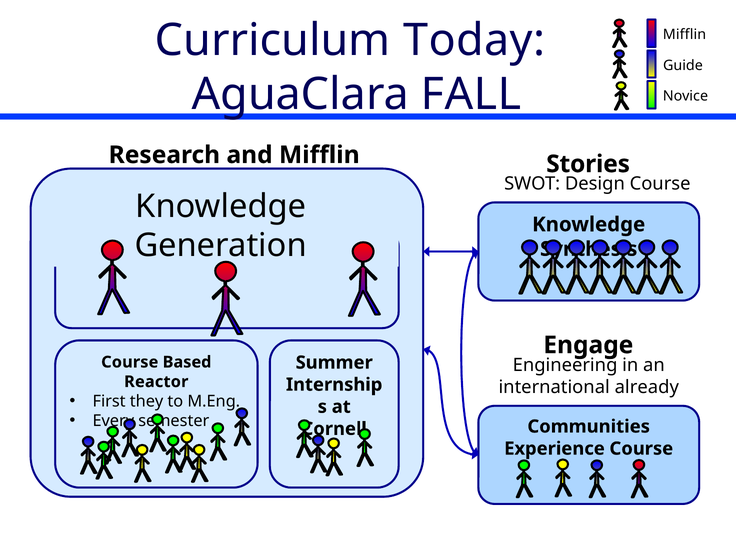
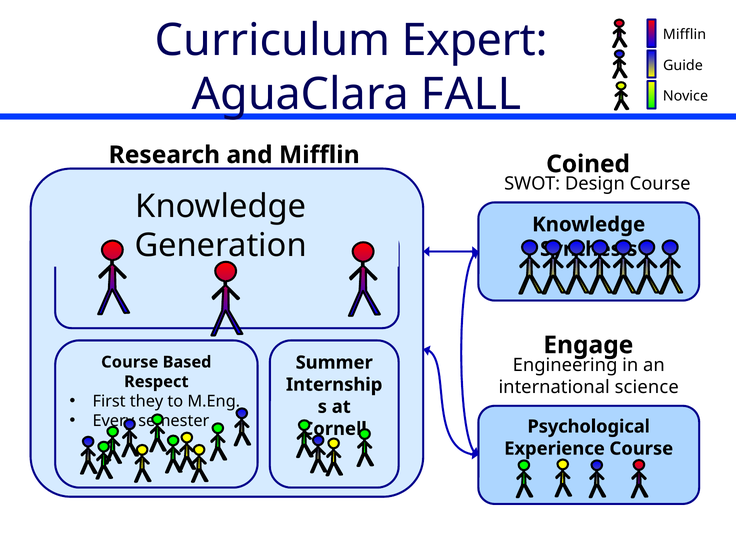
Today: Today -> Expert (475, 41)
Stories: Stories -> Coined (588, 164)
Reactor: Reactor -> Respect (156, 382)
already: already -> science (647, 387)
Communities: Communities -> Psychological (589, 427)
